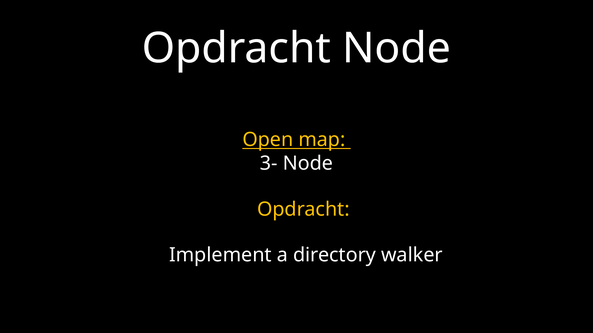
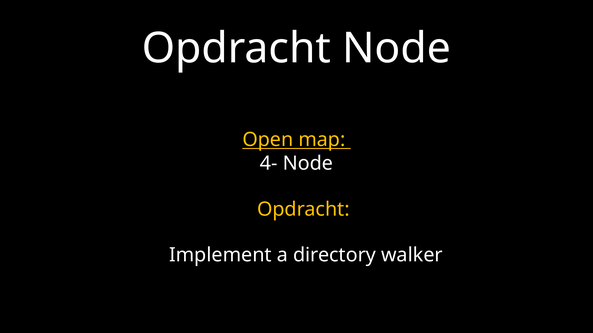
3-: 3- -> 4- (269, 164)
